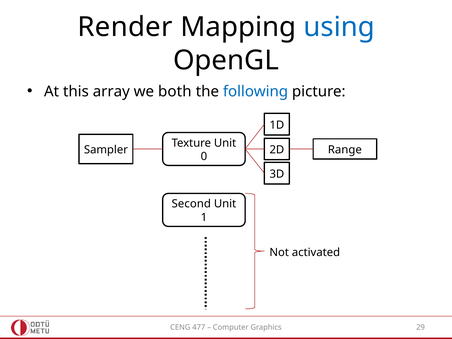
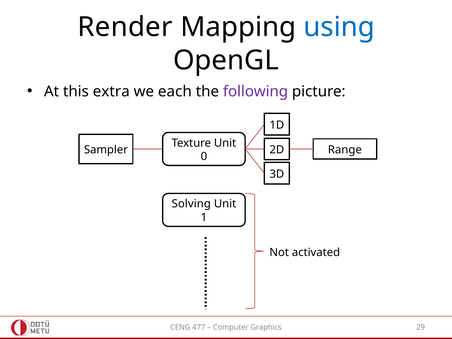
array: array -> extra (111, 91)
both: both -> each (175, 91)
following colour: blue -> purple (256, 91)
Second: Second -> Solving (191, 204)
